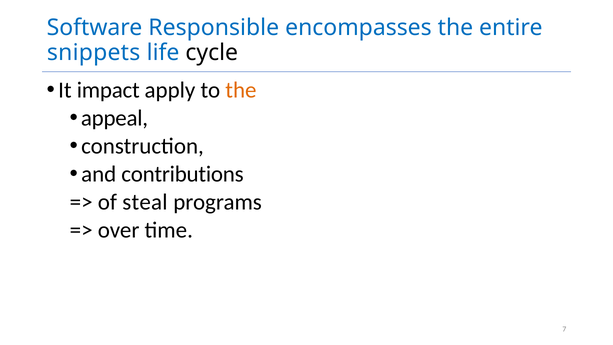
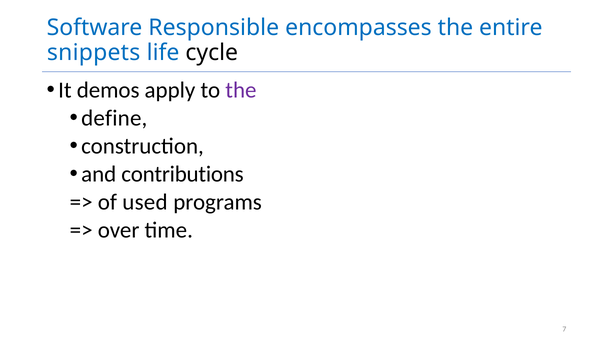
impact: impact -> demos (108, 90)
the colour: orange -> purple (241, 90)
appeal: appeal -> define (114, 118)
steal: steal -> used (145, 202)
